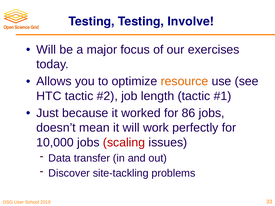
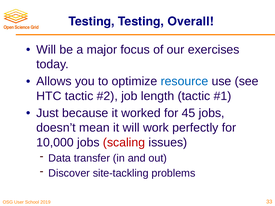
Involve: Involve -> Overall (191, 21)
resource colour: orange -> blue (184, 81)
86: 86 -> 45 (189, 113)
